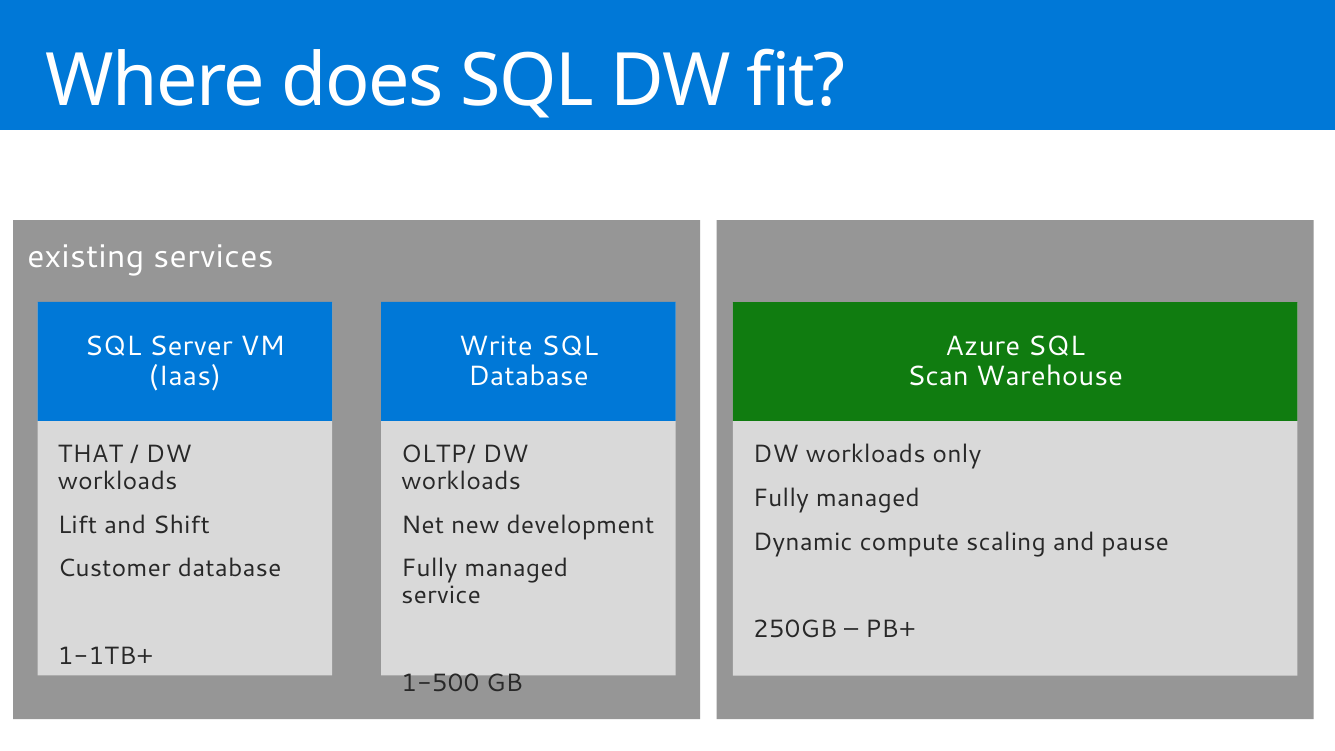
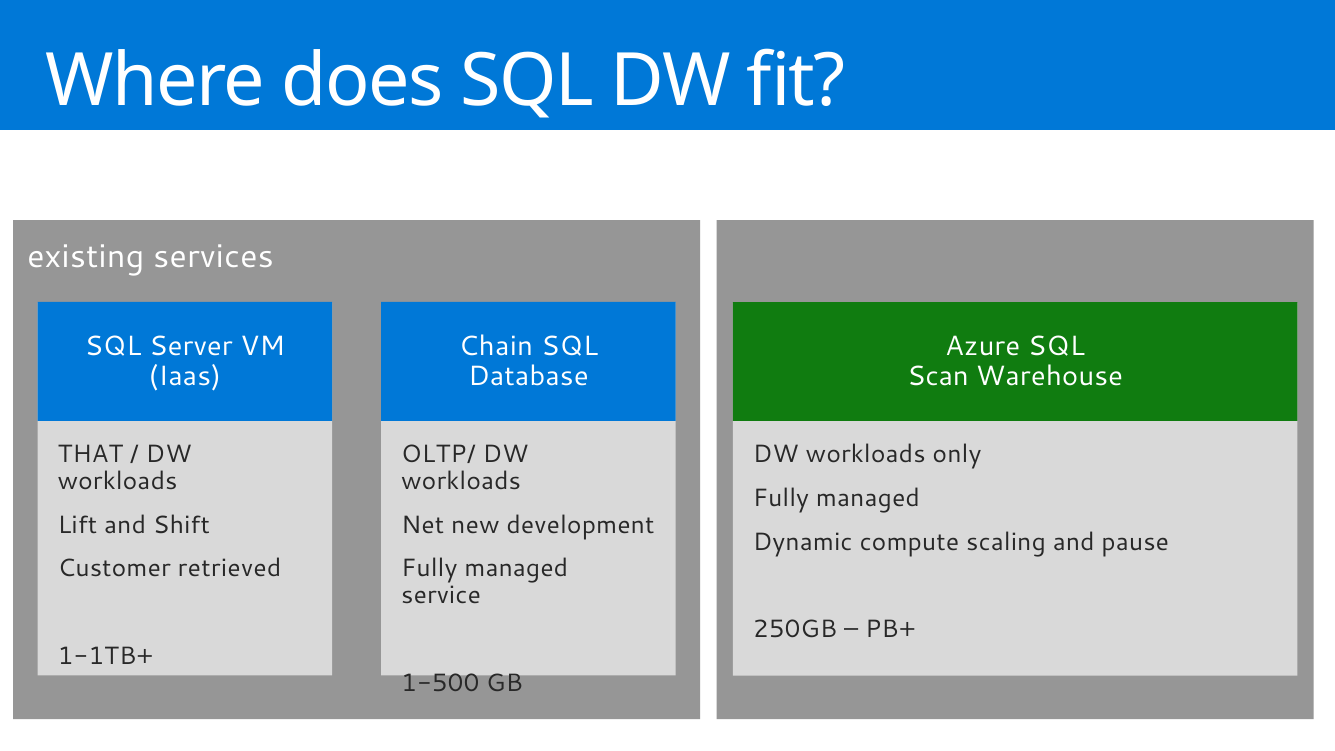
Write: Write -> Chain (496, 346)
Customer database: database -> retrieved (230, 568)
